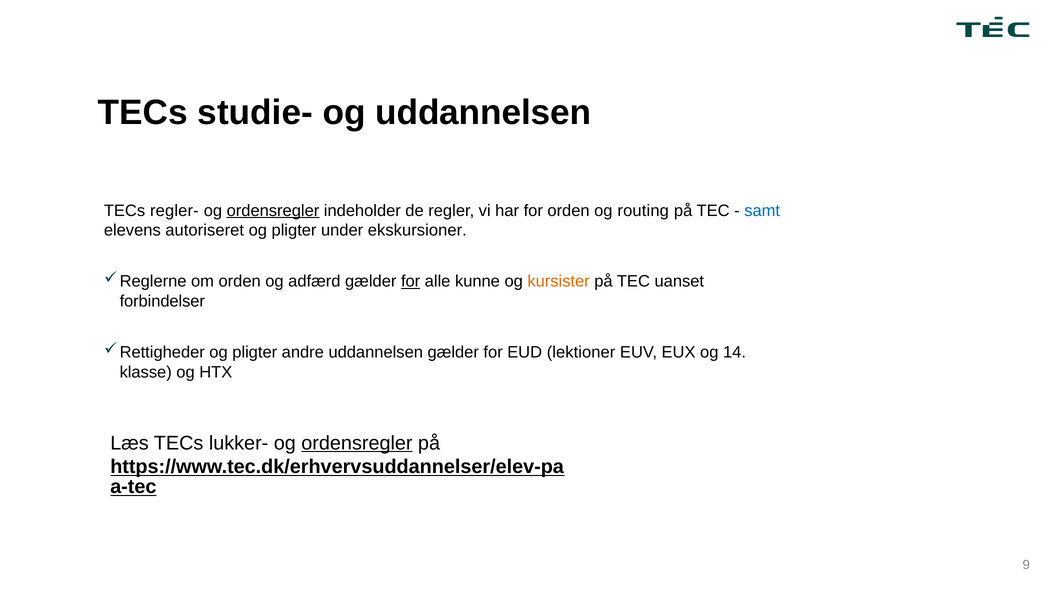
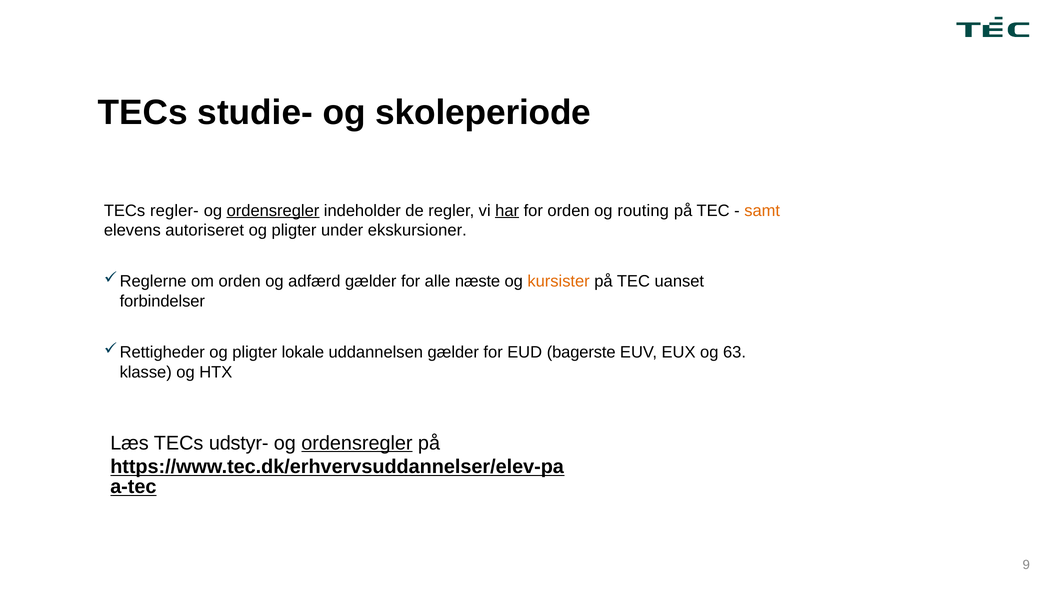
og uddannelsen: uddannelsen -> skoleperiode (483, 112)
har underline: none -> present (507, 210)
samt colour: blue -> orange (762, 210)
for underline: present -> none (411, 281)
kunne: kunne -> næste (478, 281)
andre: andre -> lokale (303, 352)
lektioner: lektioner -> bagerste (581, 352)
14: 14 -> 63 (734, 352)
lukker-: lukker- -> udstyr- (239, 443)
